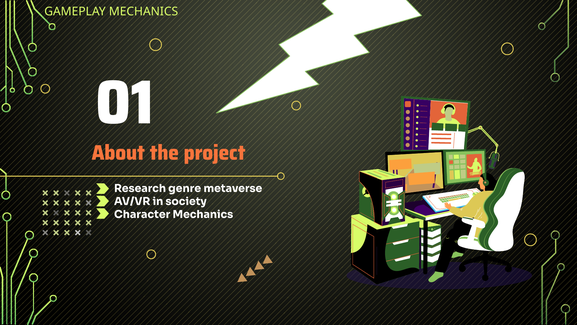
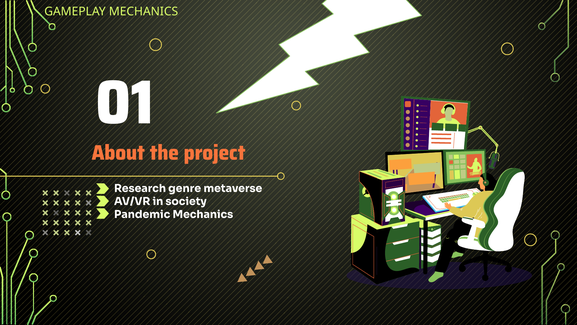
Character: Character -> Pandemic (142, 214)
